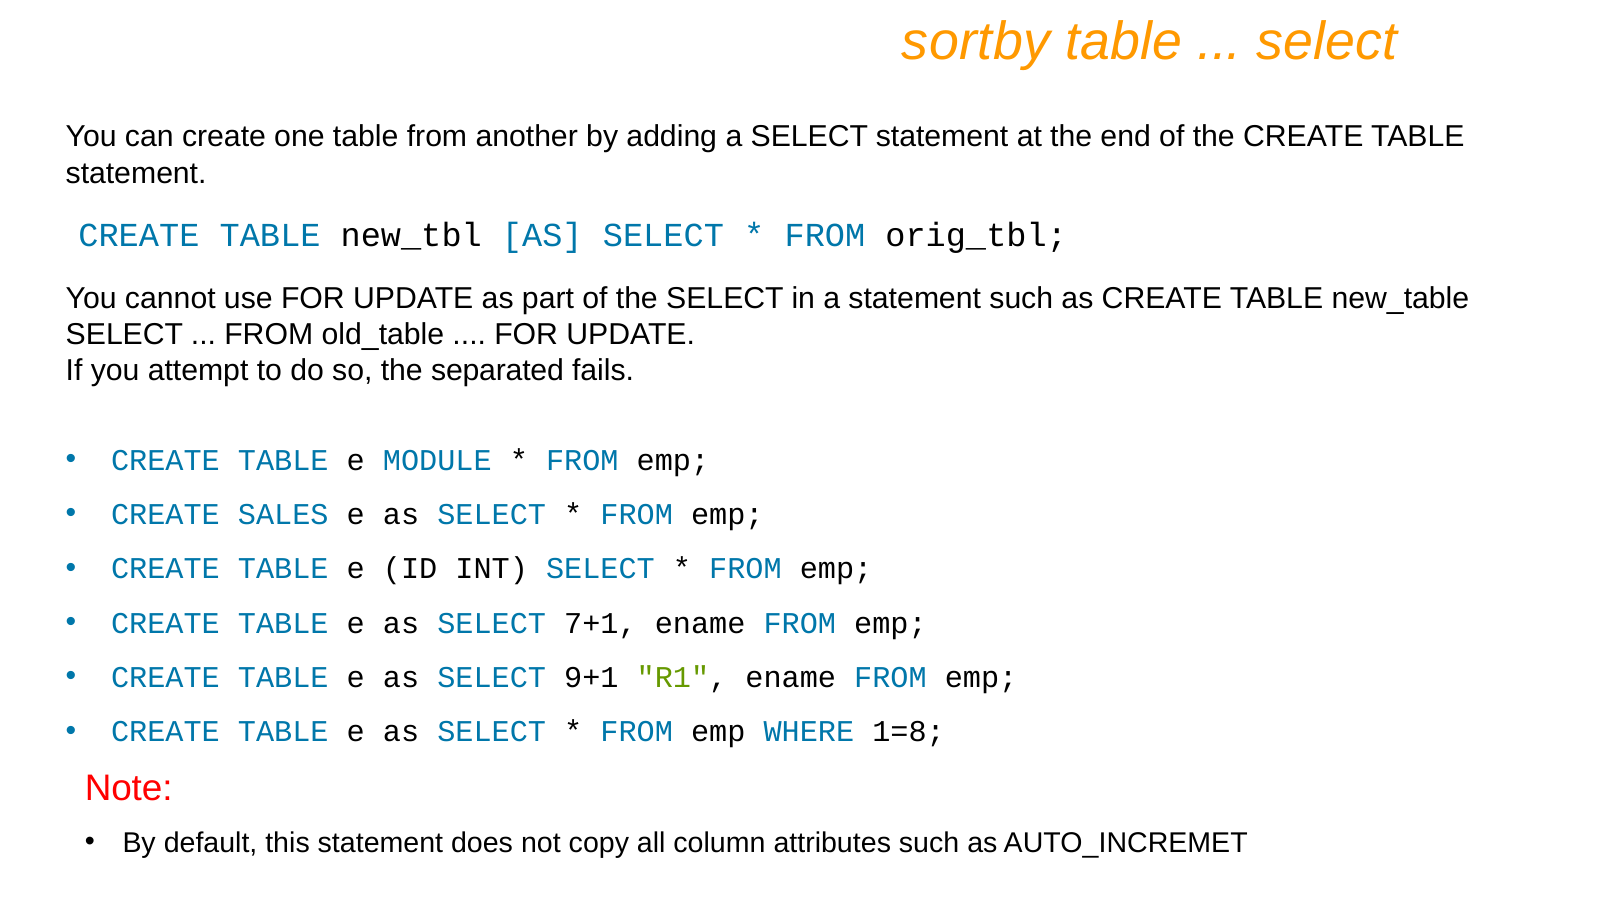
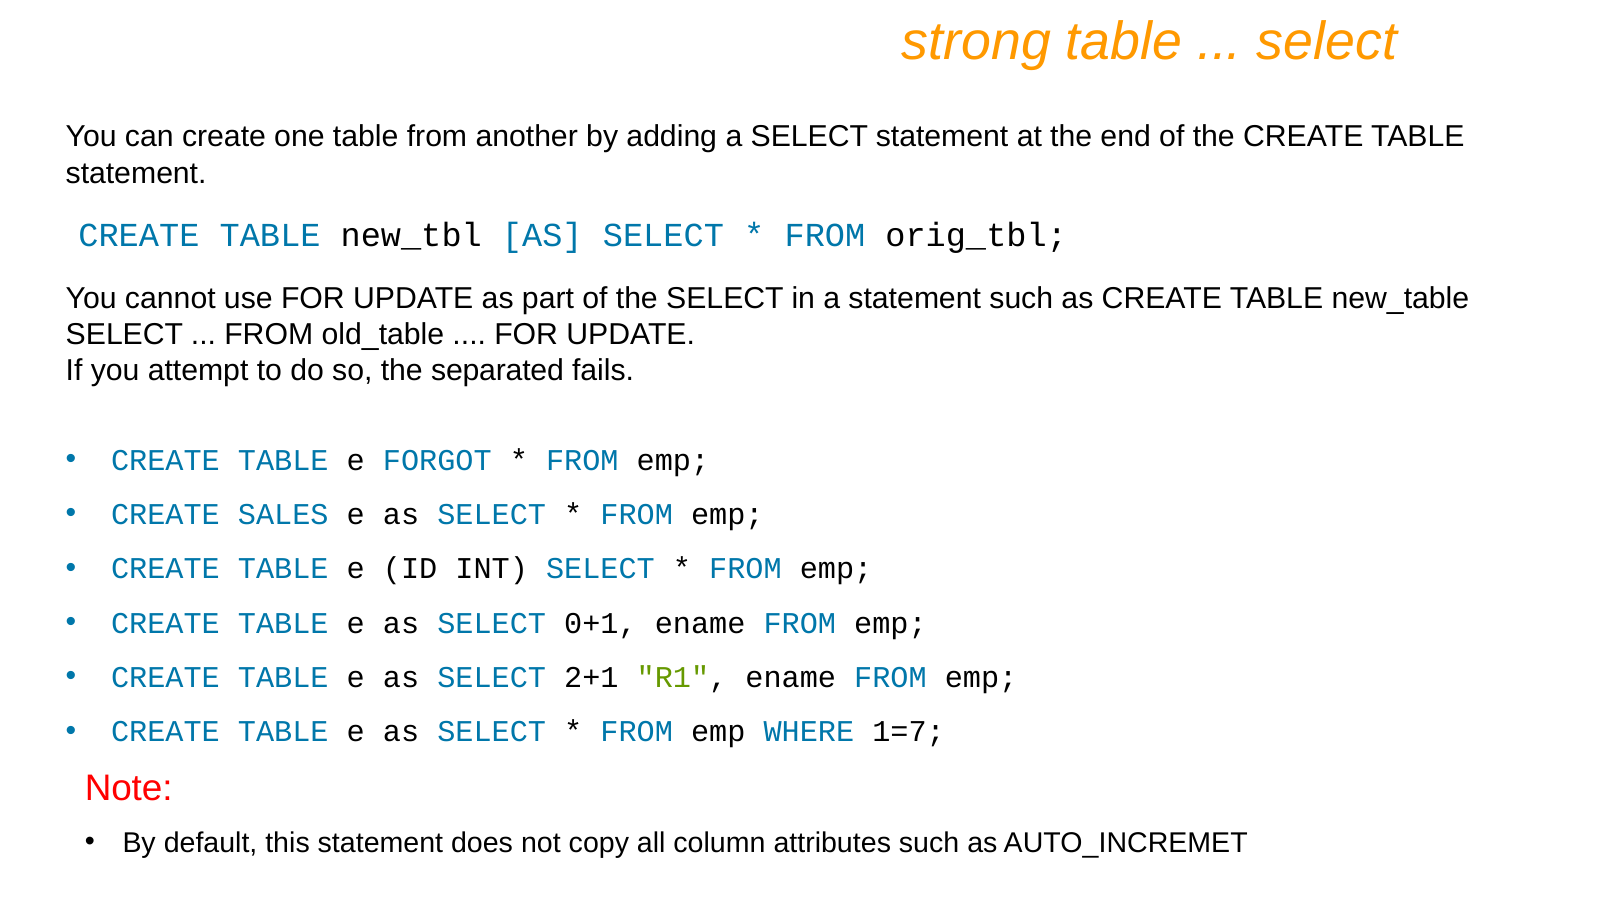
sortby: sortby -> strong (976, 42)
MODULE: MODULE -> FORGOT (437, 460)
7+1: 7+1 -> 0+1 (600, 623)
9+1: 9+1 -> 2+1 (591, 678)
1=8: 1=8 -> 1=7 (909, 732)
